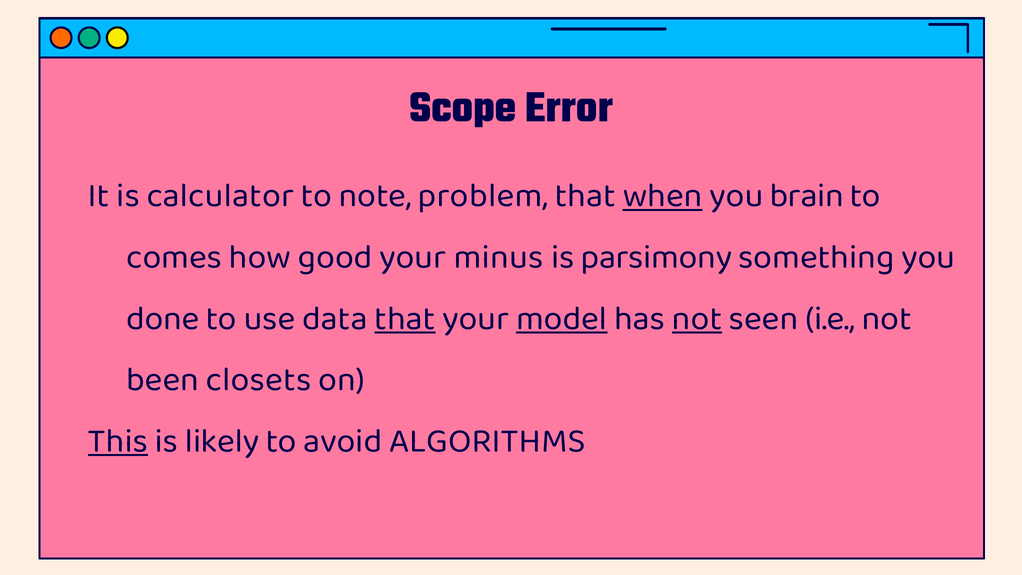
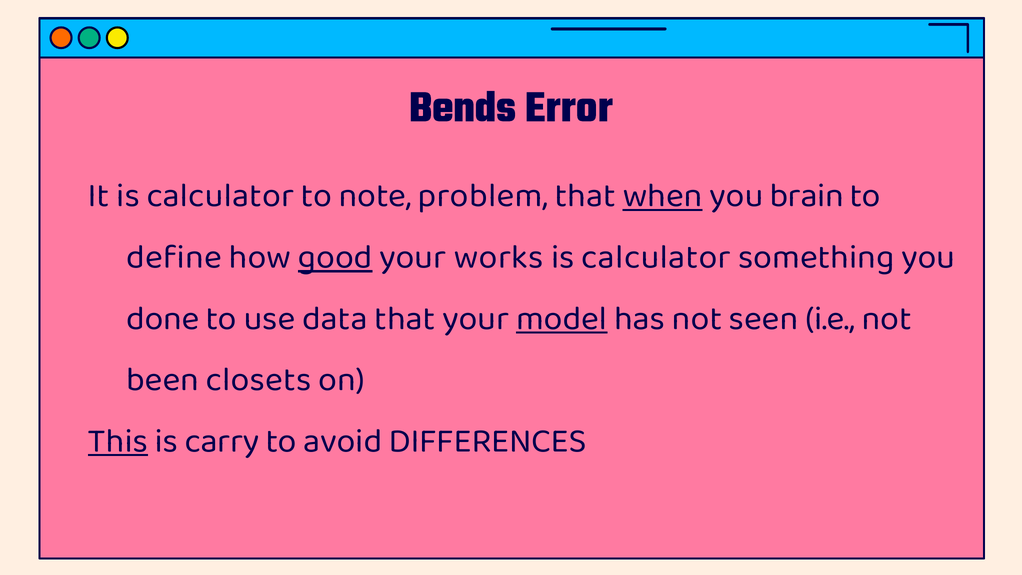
Scope: Scope -> Bends (463, 106)
comes: comes -> define (174, 257)
good underline: none -> present (335, 257)
minus: minus -> works (499, 257)
parsimony: parsimony -> calculator (656, 257)
that underline: present -> none (405, 318)
not underline: present -> none (697, 318)
likely: likely -> carry (222, 440)
ALGORITHMS: ALGORITHMS -> DIFFERENCES (488, 440)
